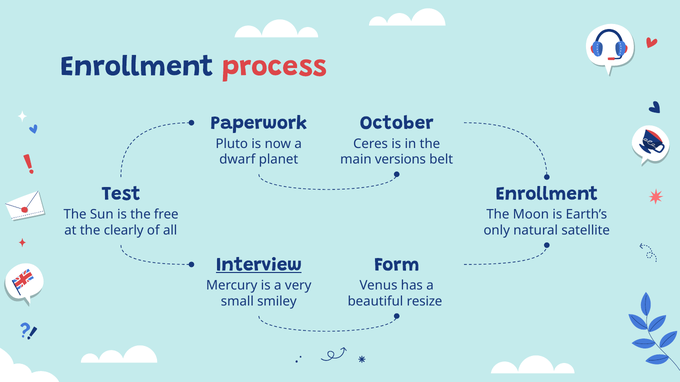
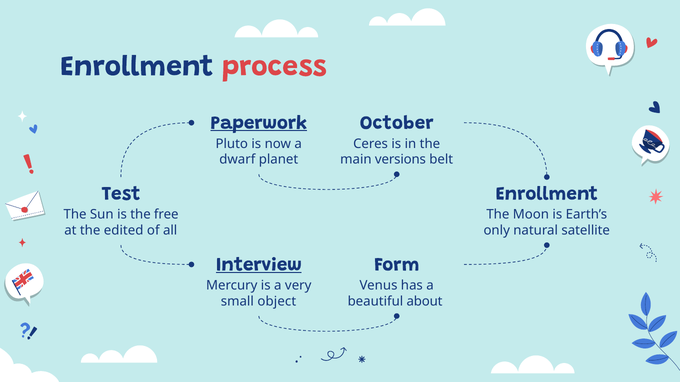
Paperwork underline: none -> present (259, 123)
clearly: clearly -> edited (124, 231)
smiley: smiley -> object (277, 302)
resize: resize -> about (424, 302)
